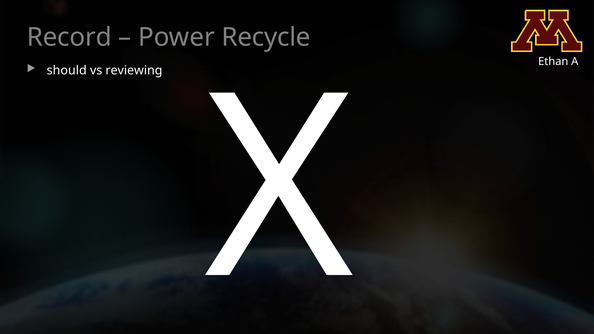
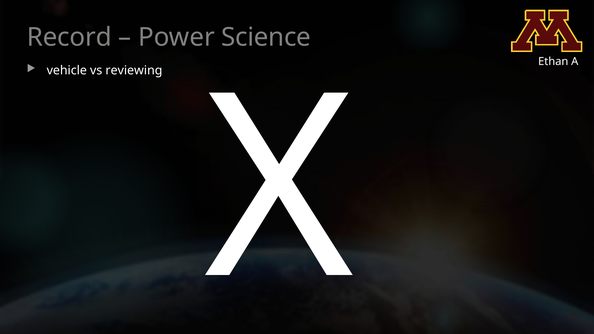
Recycle: Recycle -> Science (266, 37)
should: should -> vehicle (67, 70)
